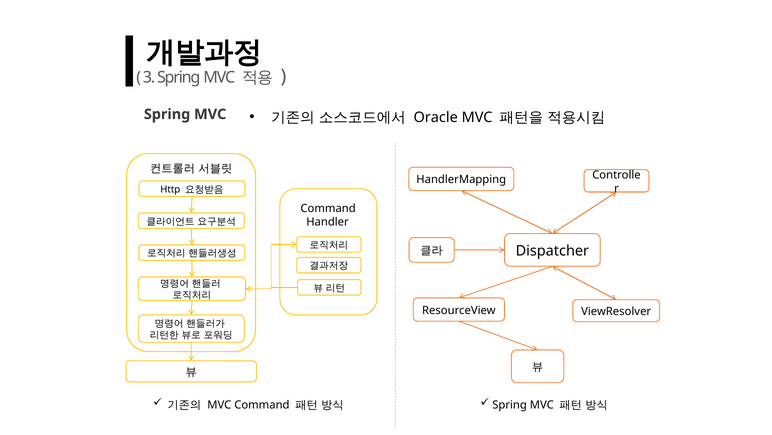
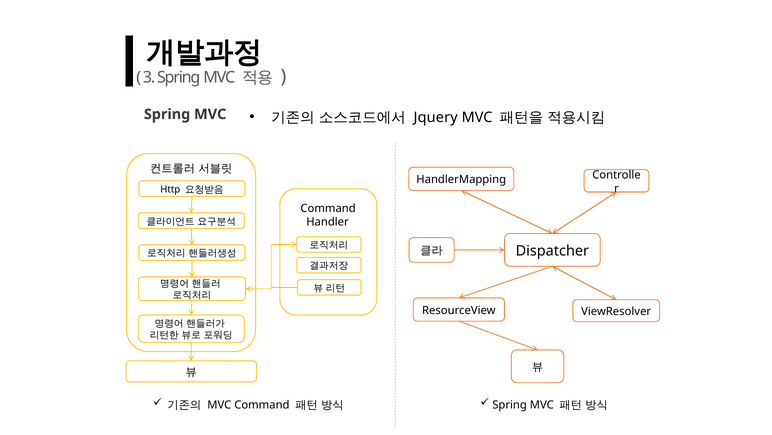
Oracle: Oracle -> Jquery (436, 117)
